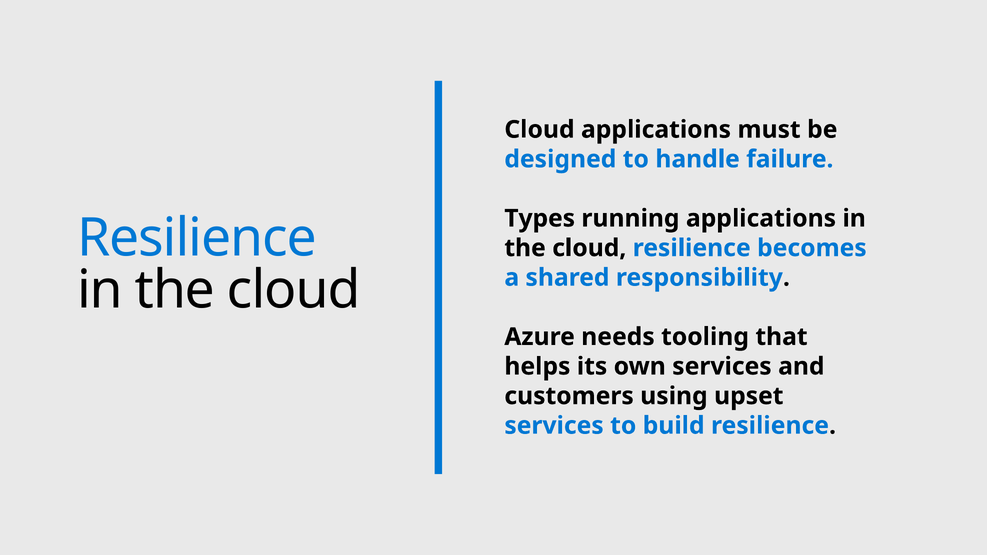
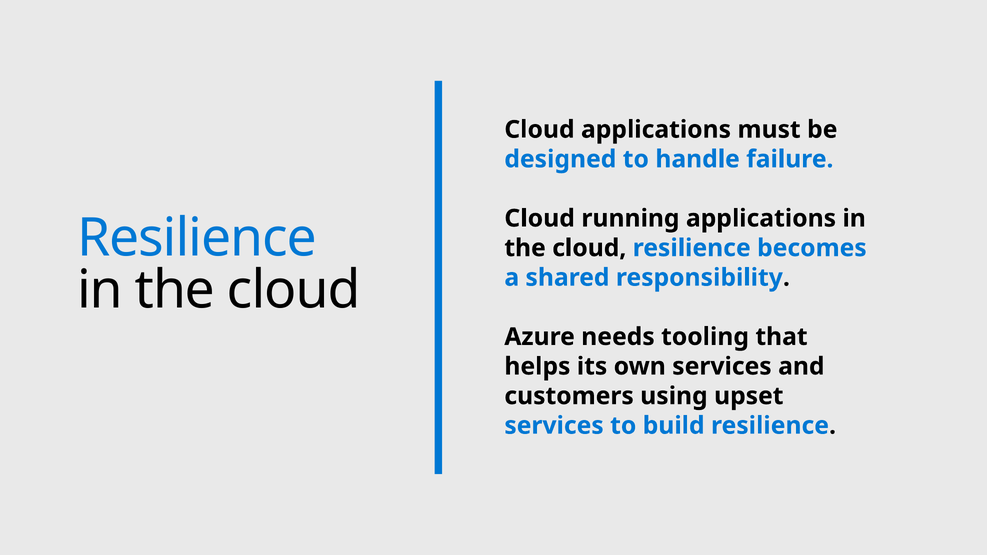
Types: Types -> Cloud (540, 218)
